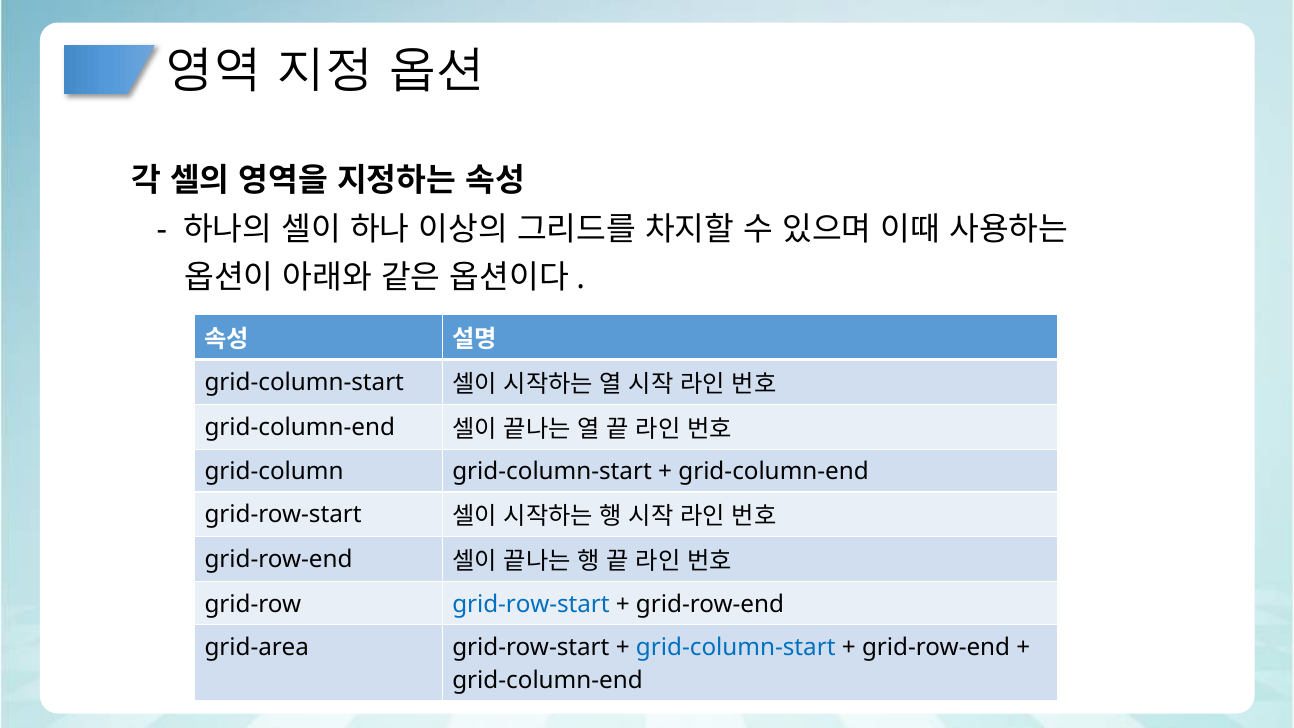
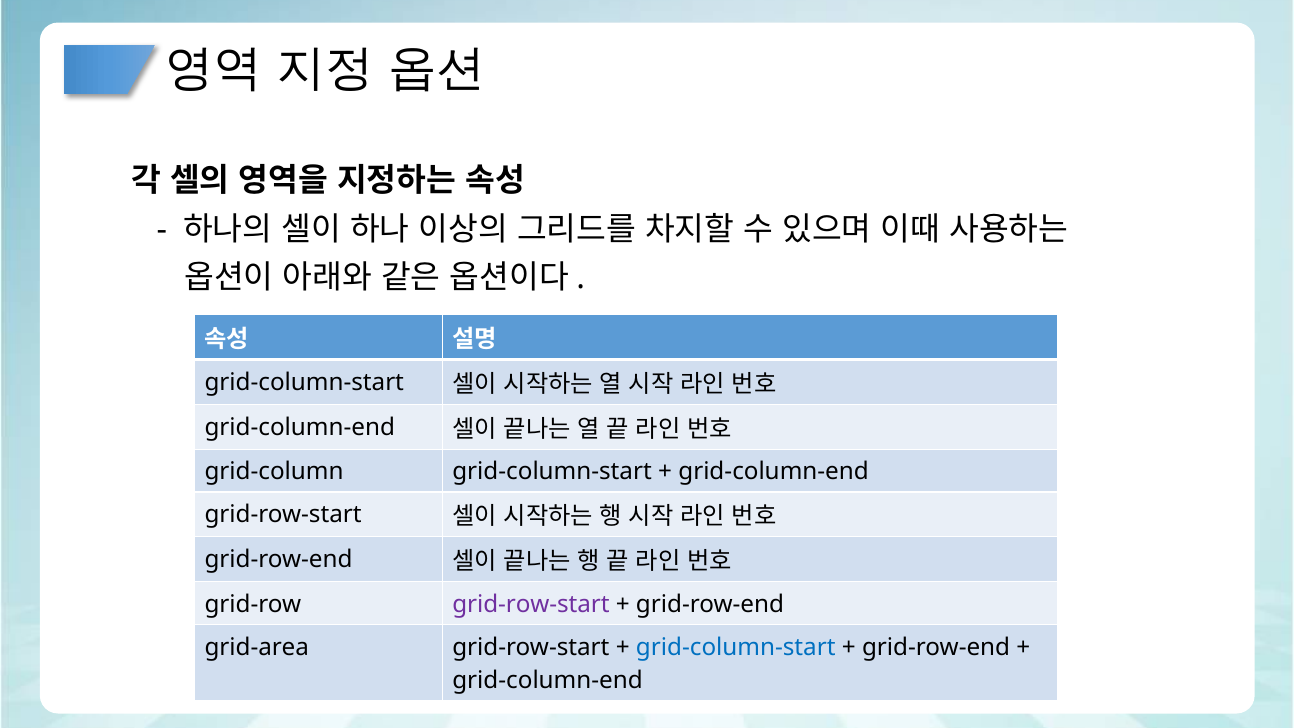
grid-row-start colour: blue -> purple (531, 604)
